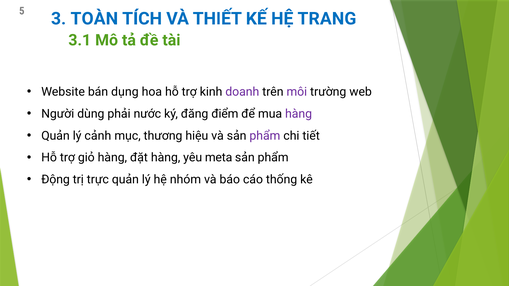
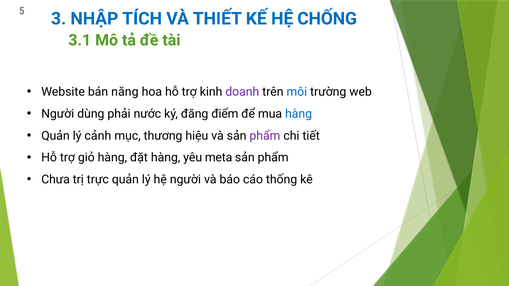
TOÀN: TOÀN -> NHẬP (94, 19)
TRANG: TRANG -> CHỐNG (327, 19)
dụng: dụng -> năng (125, 92)
môi colour: purple -> blue (297, 92)
hàng colour: purple -> blue (299, 114)
Động: Động -> Chưa (56, 180)
hệ nhóm: nhóm -> người (185, 180)
